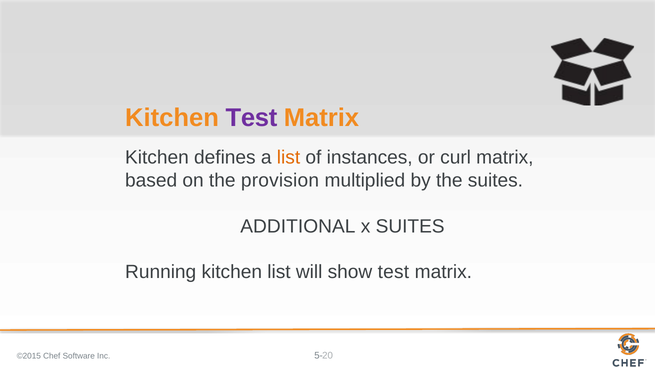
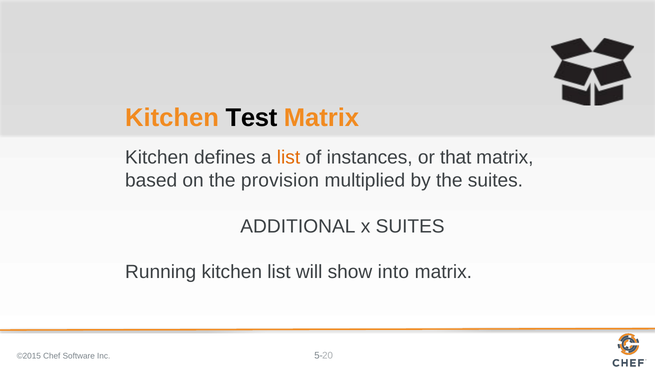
Test colour: purple -> black (251, 118)
curl: curl -> that (456, 158)
show test: test -> into (393, 272)
